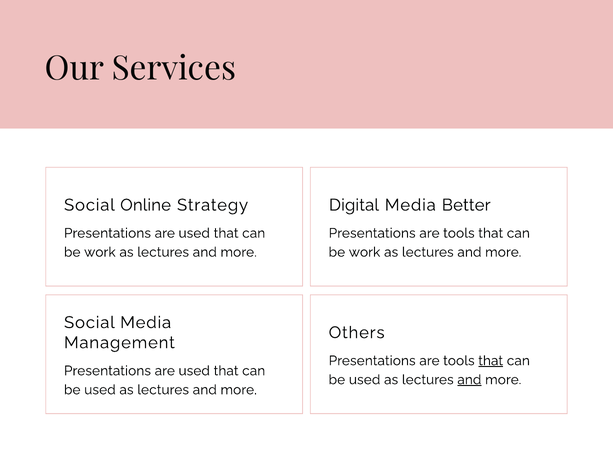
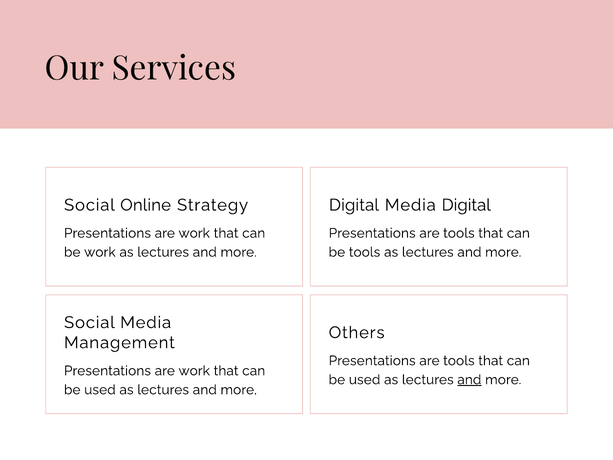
Media Better: Better -> Digital (466, 205)
used: used -> work (194, 233)
work: work -> tools (365, 252)
that underline: present -> none (491, 361)
used: used -> work (194, 371)
